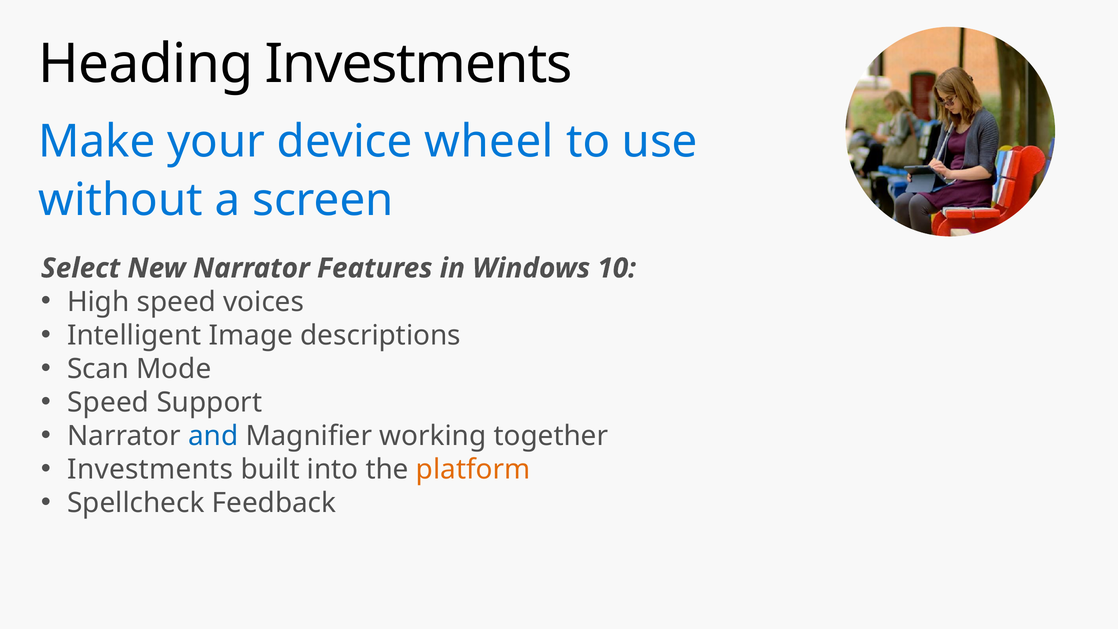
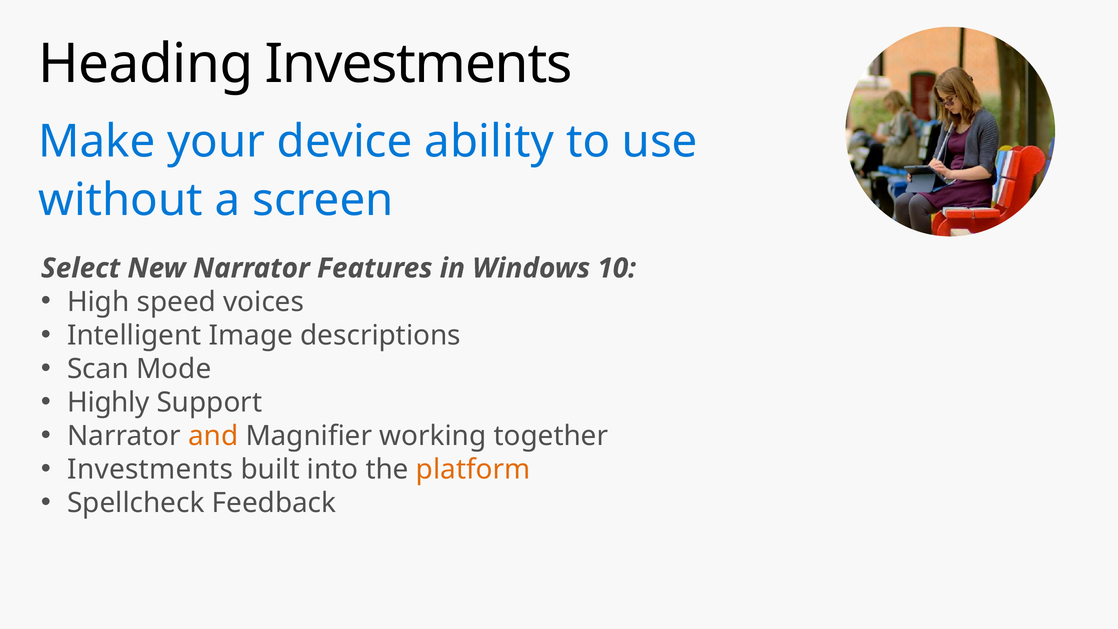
wheel: wheel -> ability (489, 142)
Speed: Speed -> Highly (108, 402)
and colour: blue -> orange (213, 436)
